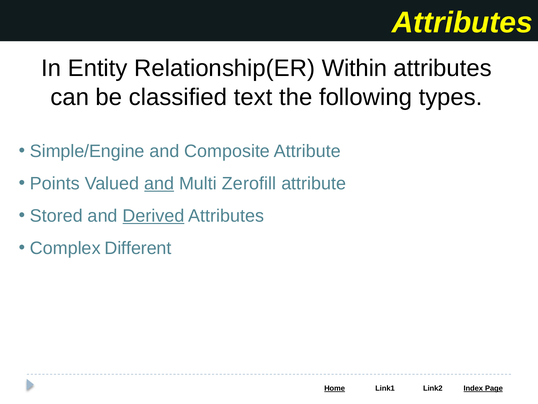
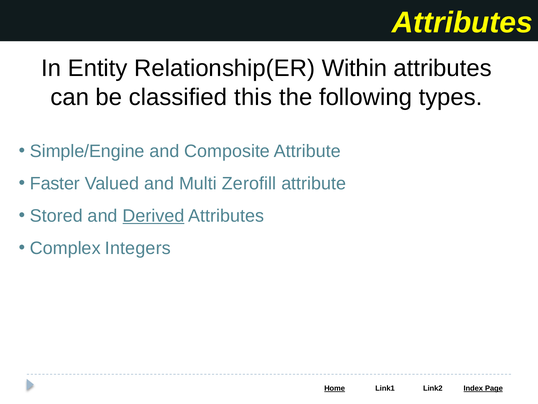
text: text -> this (253, 97)
Points: Points -> Faster (55, 183)
and underline: present -> none (159, 183)
Different: Different -> Integers (138, 248)
